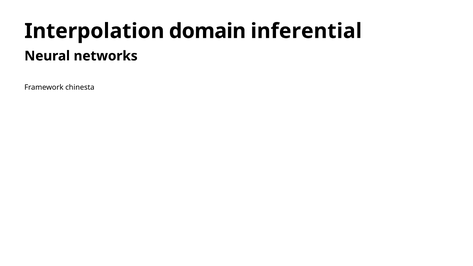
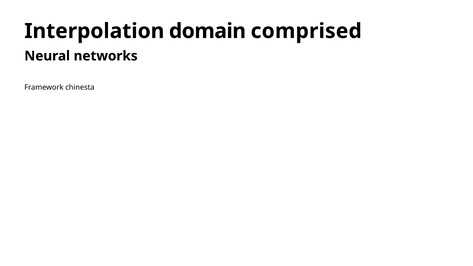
inferential: inferential -> comprised (306, 31)
